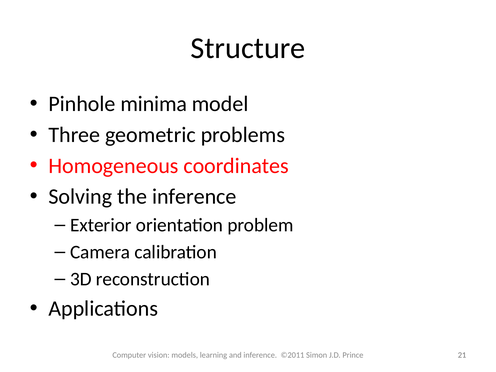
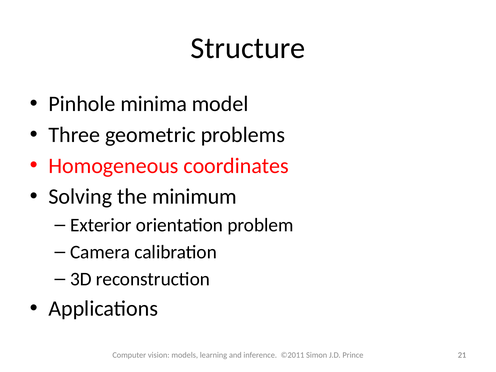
the inference: inference -> minimum (194, 197)
